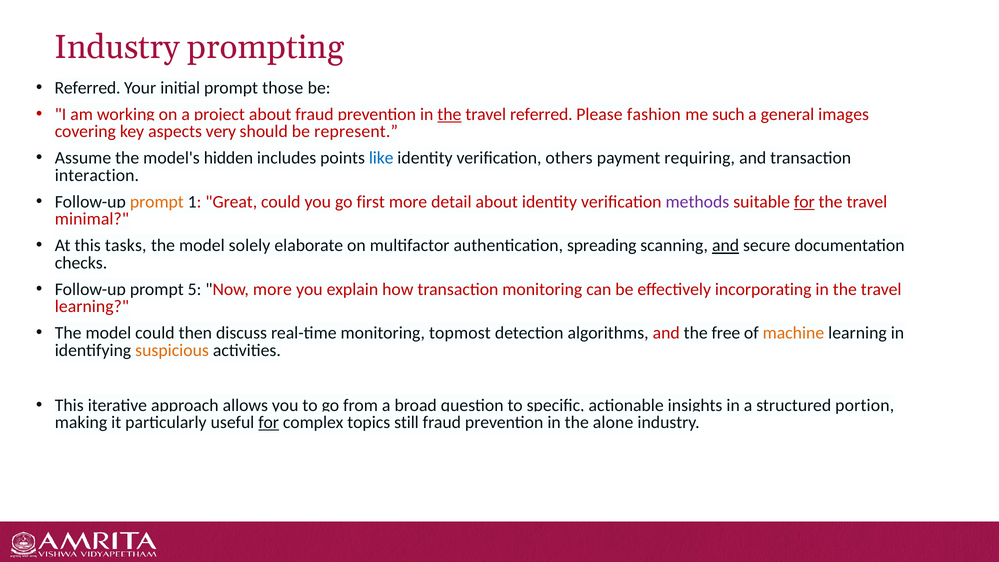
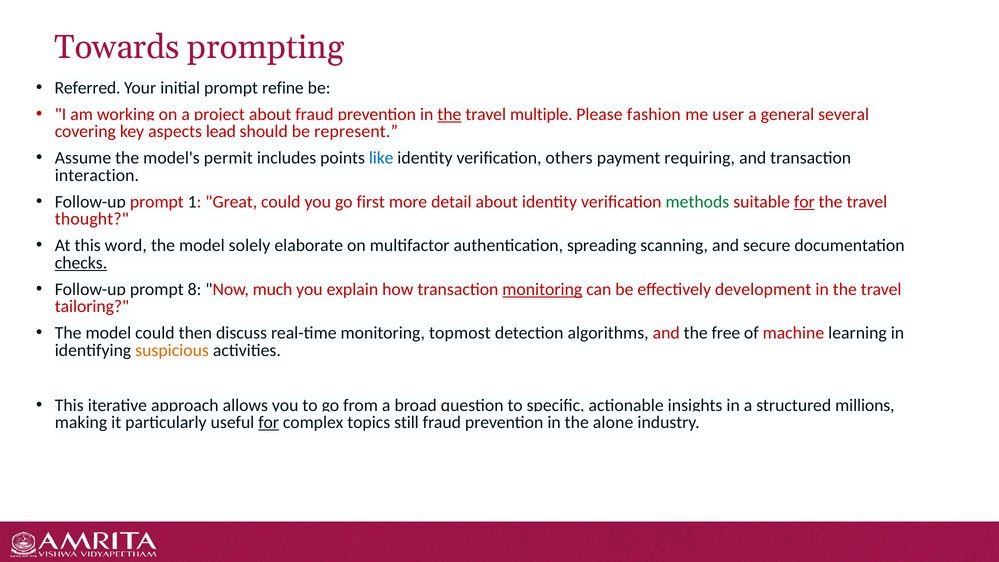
Industry: Industry -> Towards (117, 47)
those: those -> refine (283, 88)
travel referred: referred -> multiple (541, 114)
such: such -> user (728, 114)
images: images -> several (844, 114)
very: very -> lead (221, 132)
hidden: hidden -> permit (228, 158)
prompt colour: orange -> red (157, 202)
methods colour: purple -> green (697, 202)
minimal: minimal -> thought (92, 219)
tasks: tasks -> word (126, 246)
and underline: present -> none (726, 246)
checks underline: none -> present (81, 263)
5: 5 -> 8 (195, 289)
Now more: more -> much (273, 289)
monitoring underline: none -> present (542, 289)
incorporating: incorporating -> development (763, 289)
learning: learning -> tailoring (92, 307)
machine colour: orange -> red (793, 333)
portion: portion -> millions (865, 405)
